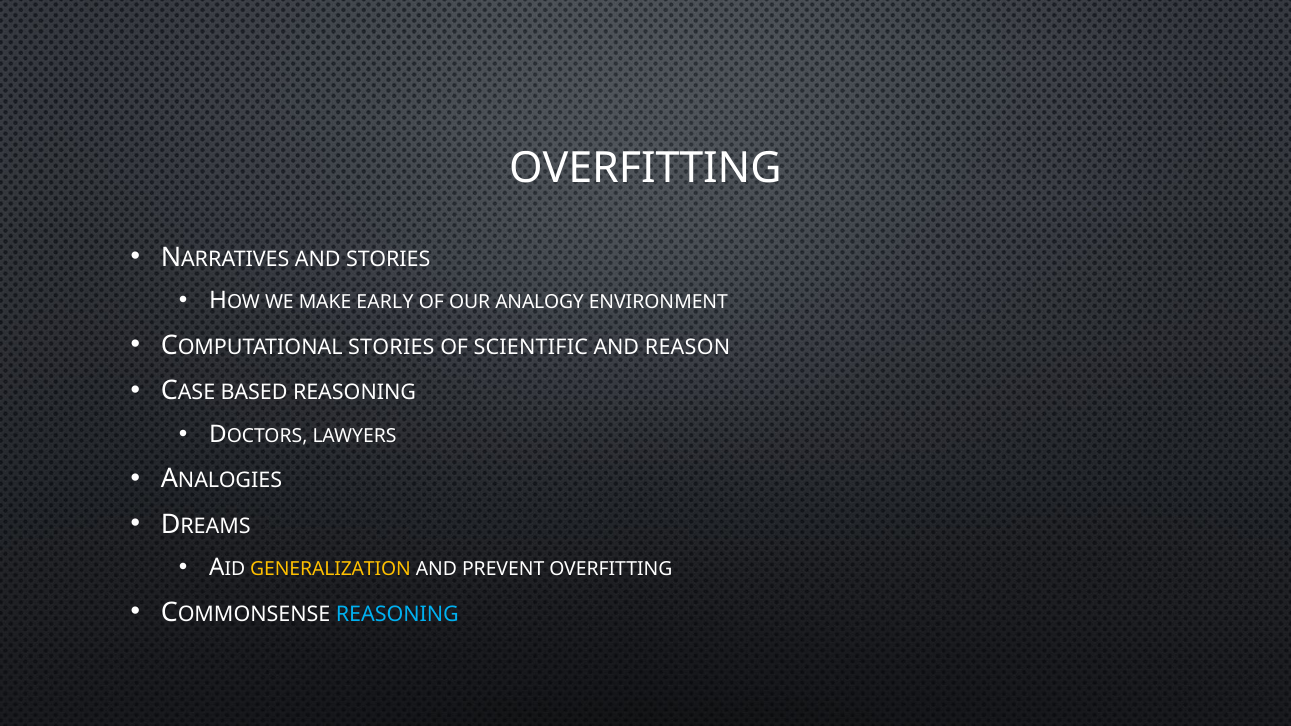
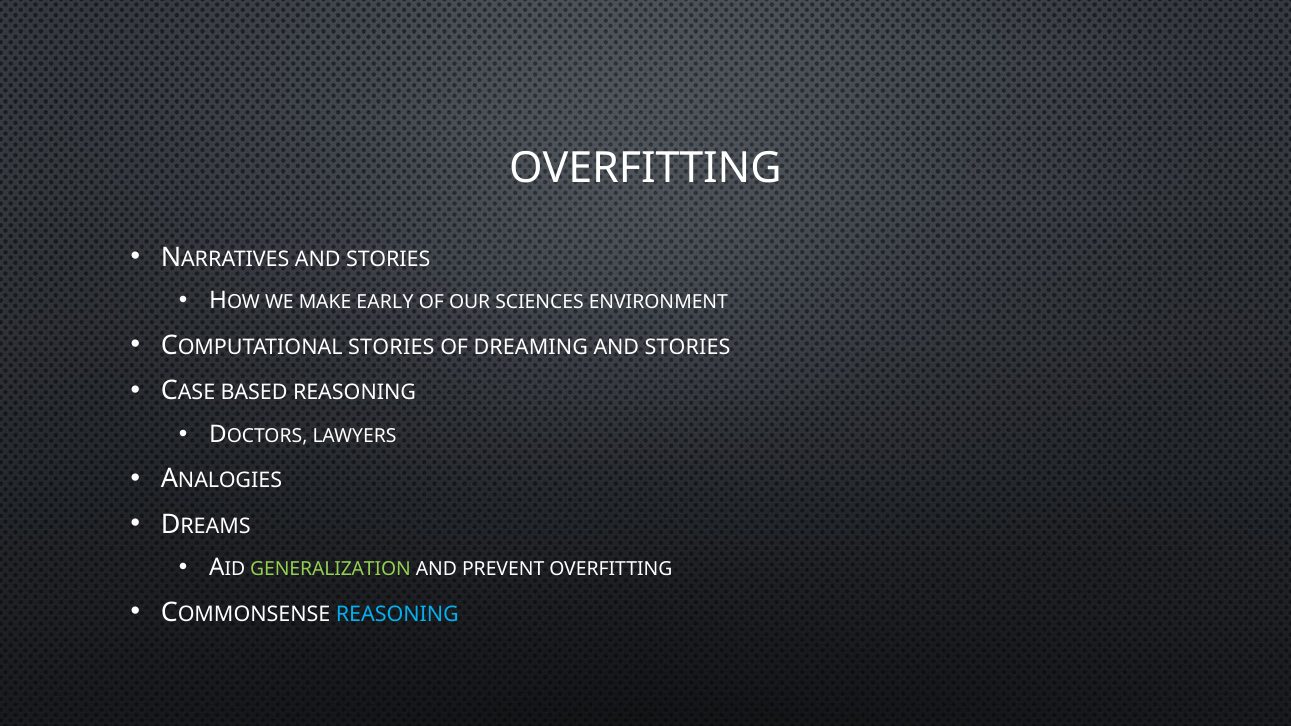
ANALOGY: ANALOGY -> SCIENCES (540, 302)
SCIENTIFIC: SCIENTIFIC -> DREAMING (531, 347)
REASON: REASON -> STORIES (688, 347)
GENERALIZATION colour: yellow -> light green (331, 570)
